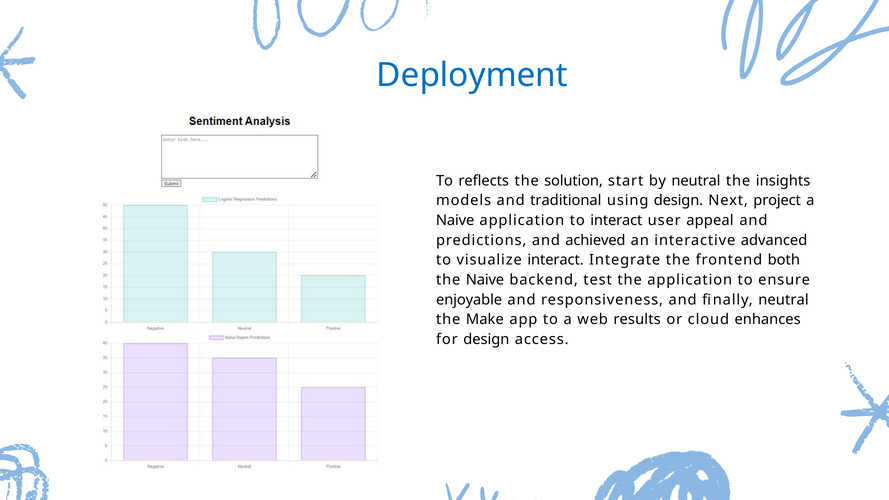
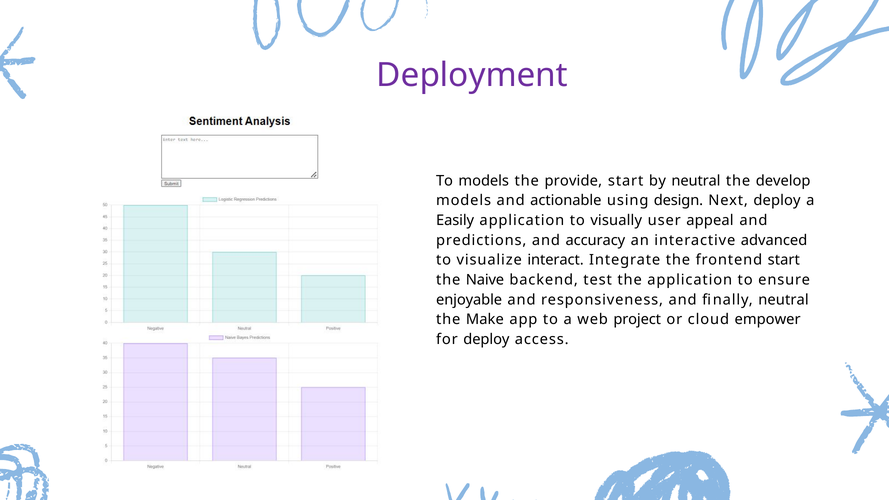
Deployment colour: blue -> purple (472, 75)
To reflects: reflects -> models (484, 181)
solution: solution -> provide (573, 181)
insights: insights -> develop (783, 181)
traditional: traditional -> actionable (566, 201)
Next project: project -> deploy (777, 201)
Naive: Naive -> Easily (455, 220)
to interact: interact -> visually (616, 220)
achieved: achieved -> accuracy (595, 240)
frontend both: both -> start (784, 260)
results: results -> project (637, 320)
enhances: enhances -> empower (768, 320)
for design: design -> deploy (486, 339)
